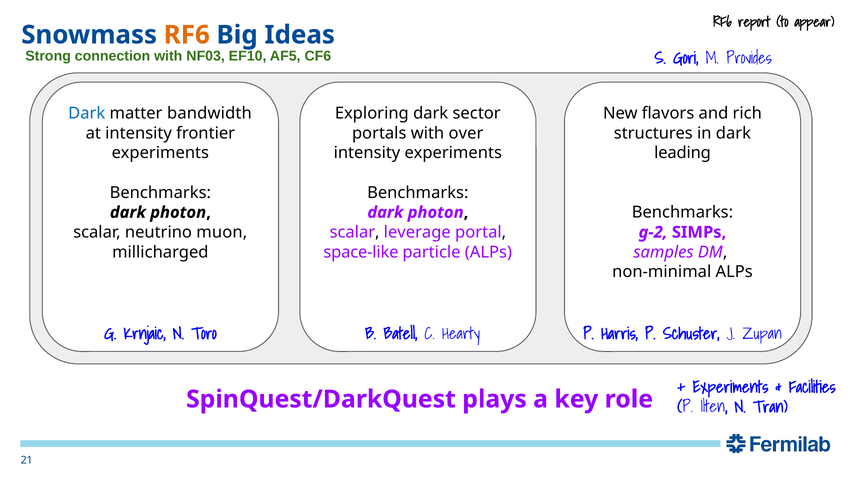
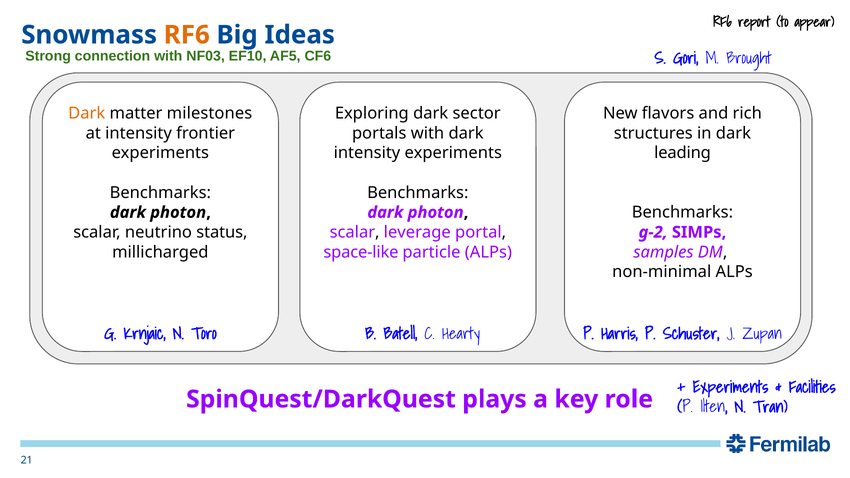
Provides: Provides -> Brought (749, 58)
Dark colour: blue -> orange (87, 113)
bandwidth: bandwidth -> milestones (209, 113)
with over: over -> dark (466, 133)
muon: muon -> status (222, 232)
